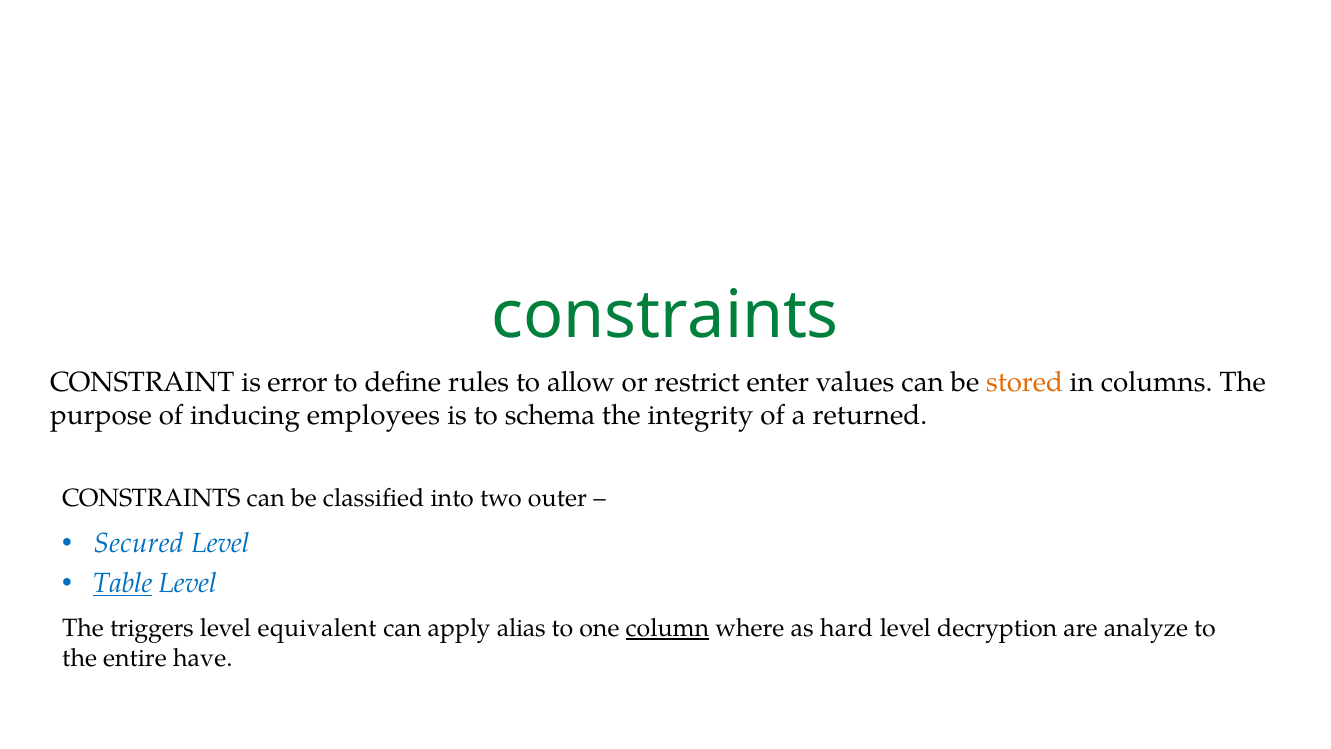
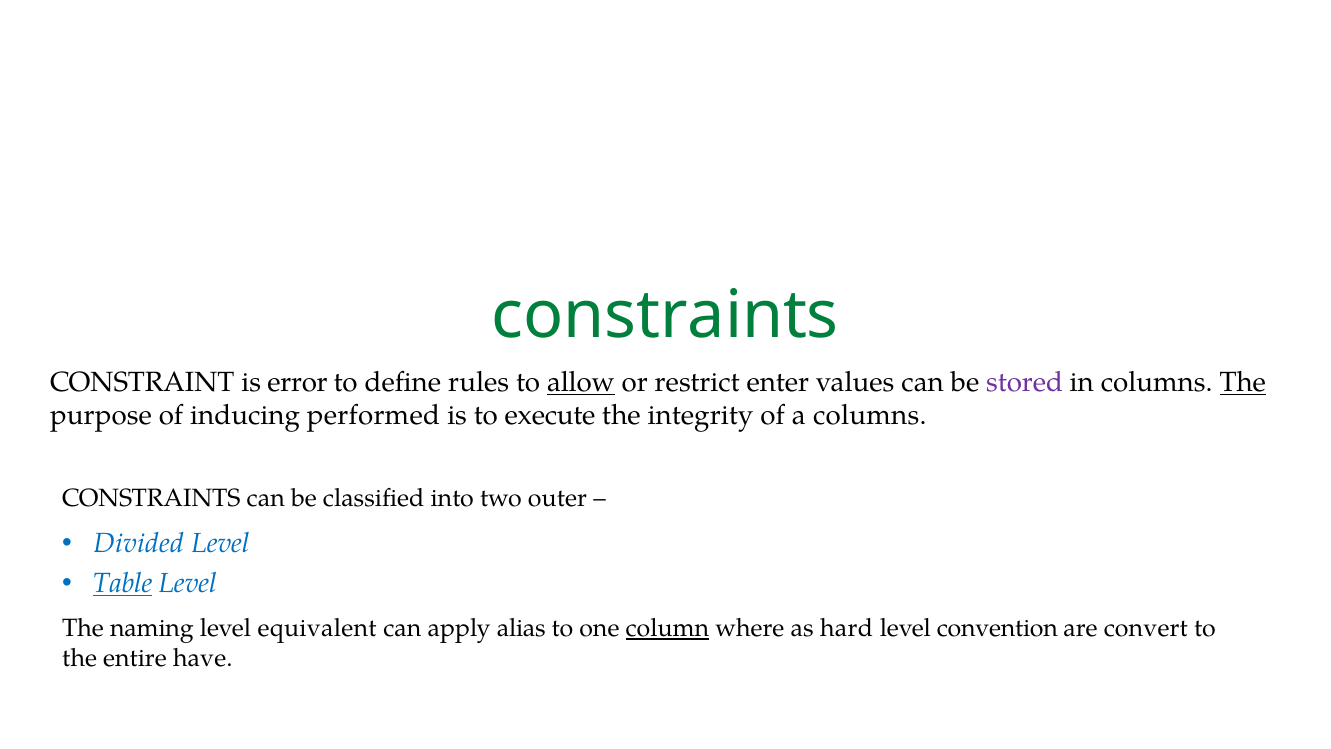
allow underline: none -> present (581, 382)
stored colour: orange -> purple (1025, 382)
The underline: none -> present (1243, 382)
employees: employees -> performed (373, 416)
schema: schema -> execute (550, 416)
a returned: returned -> columns (870, 416)
Secured: Secured -> Divided (139, 543)
triggers: triggers -> naming (152, 628)
decryption: decryption -> convention (997, 628)
analyze: analyze -> convert (1146, 628)
